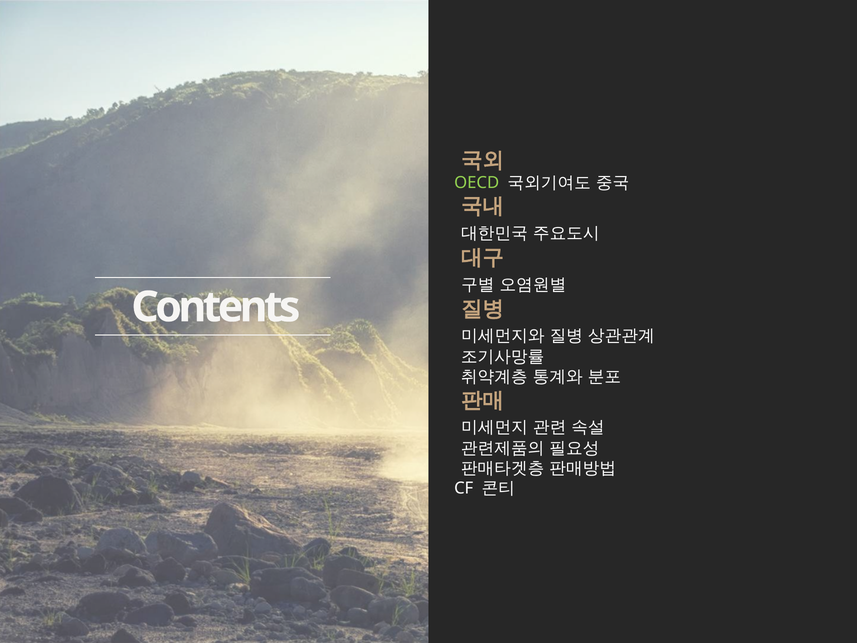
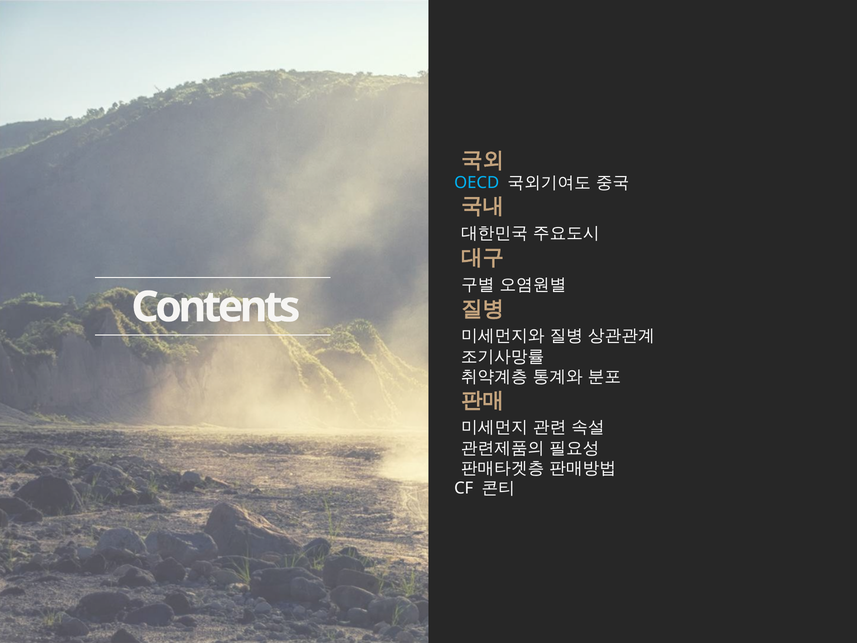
OECD colour: light green -> light blue (477, 182)
